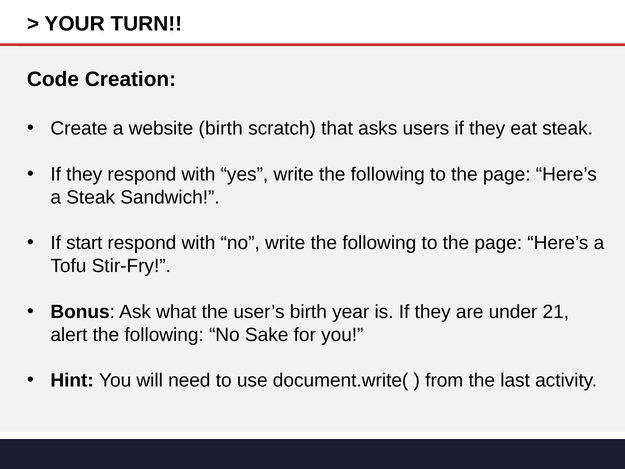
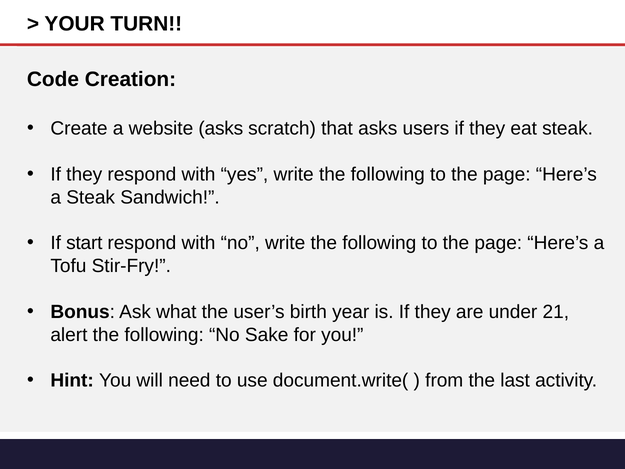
website birth: birth -> asks (221, 128)
